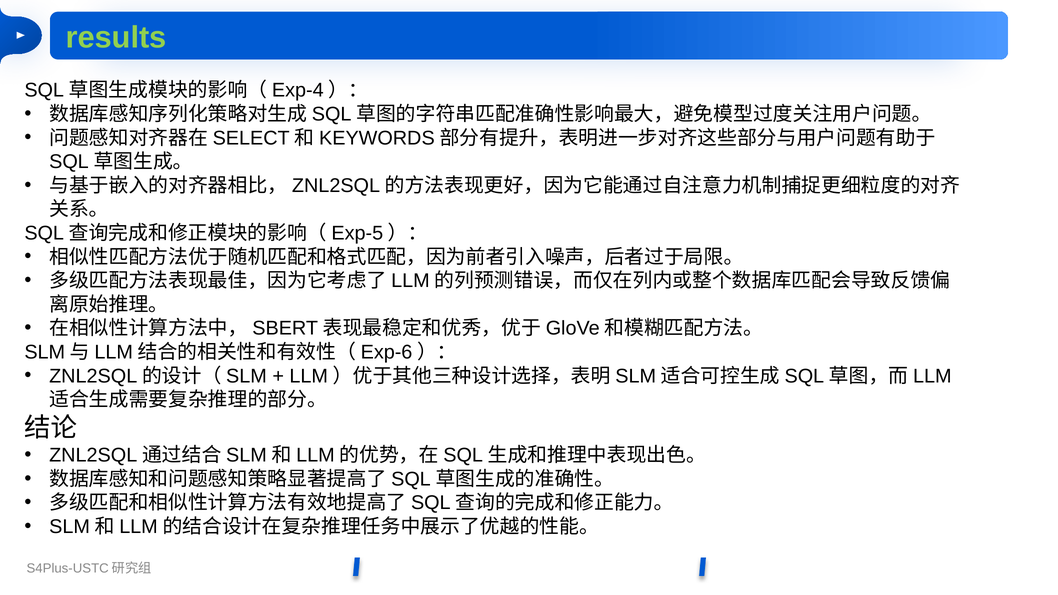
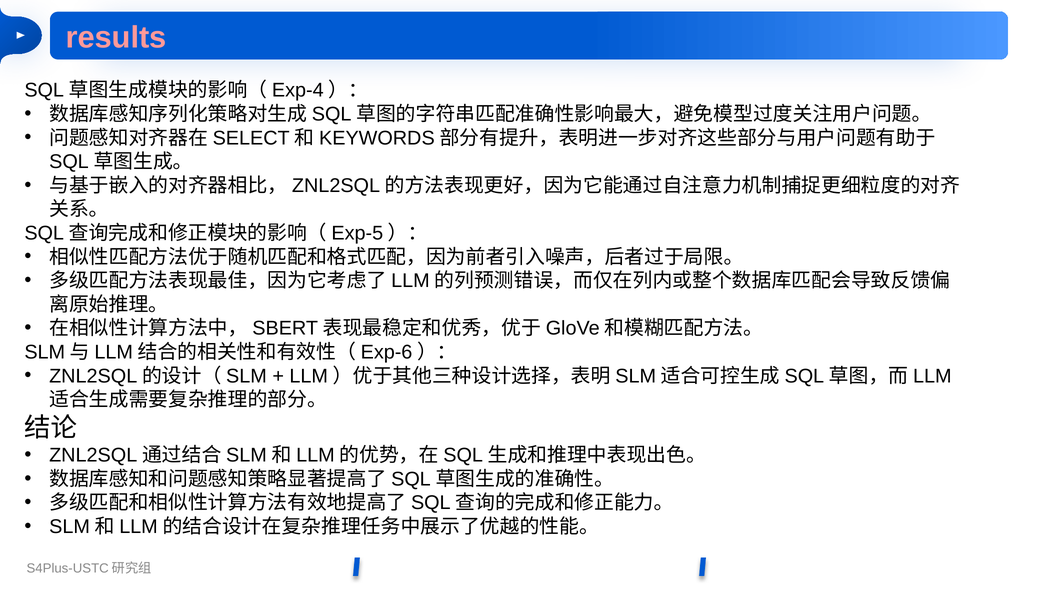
results colour: light green -> pink (116, 38)
